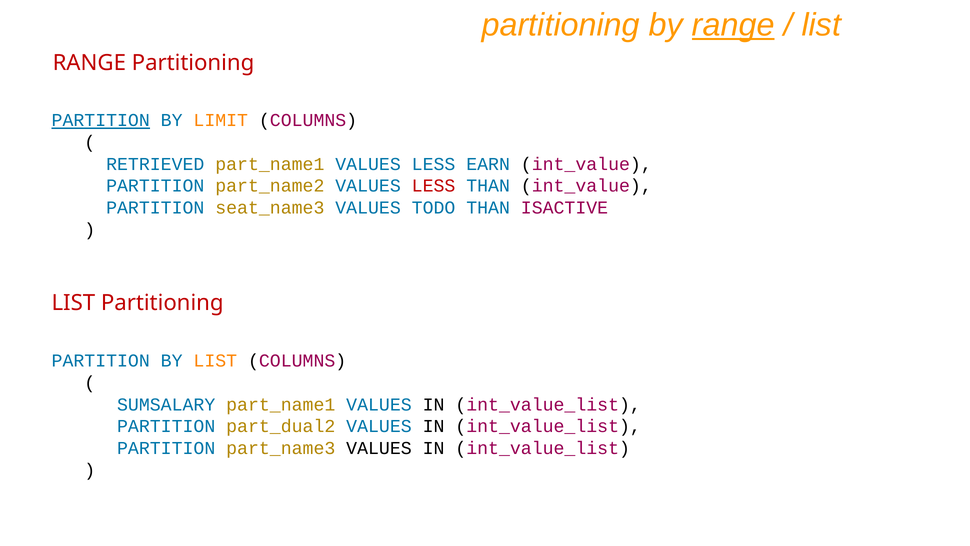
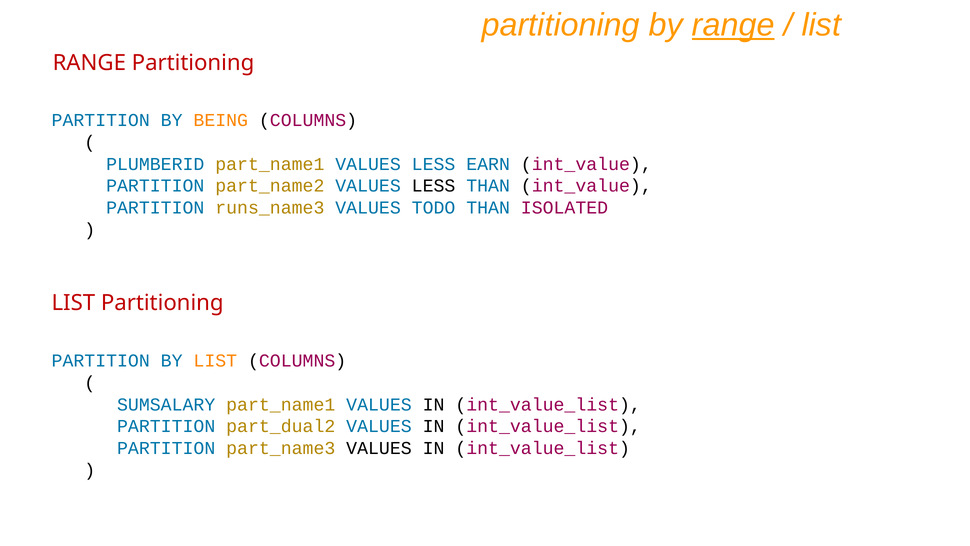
PARTITION underline: present -> none (101, 120)
LIMIT: LIMIT -> BEING (221, 120)
RETRIEVED: RETRIEVED -> PLUMBERID (155, 164)
LESS colour: red -> black (434, 186)
seat_name3: seat_name3 -> runs_name3 (270, 208)
ISACTIVE: ISACTIVE -> ISOLATED (564, 208)
